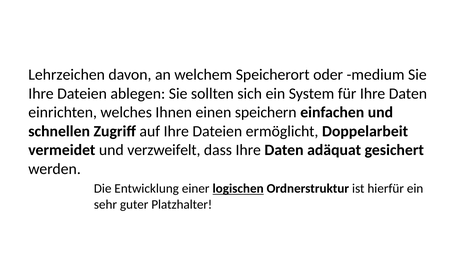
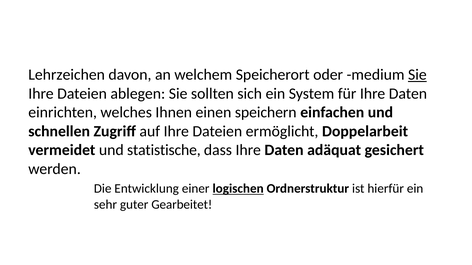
Sie underline: none -> present (417, 75)
verzweifelt: verzweifelt -> statistische (164, 150)
Platzhalter: Platzhalter -> Gearbeitet (182, 205)
